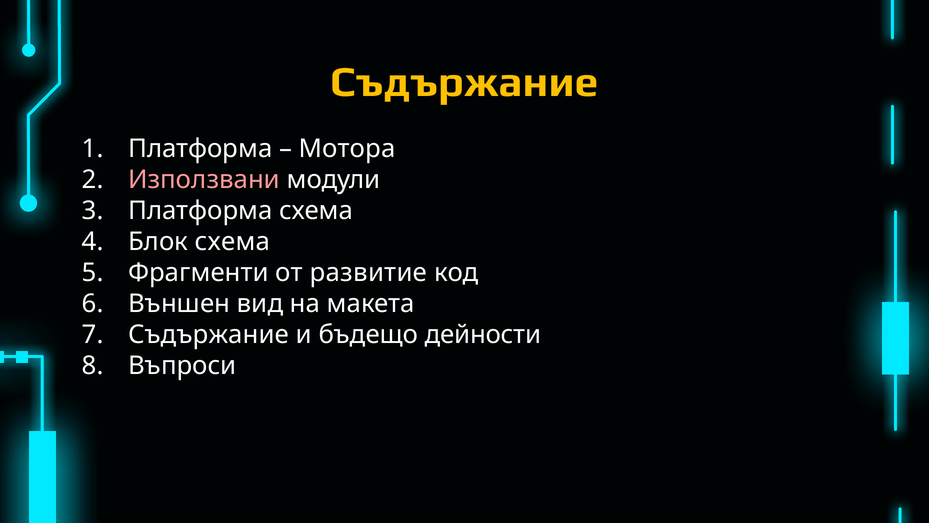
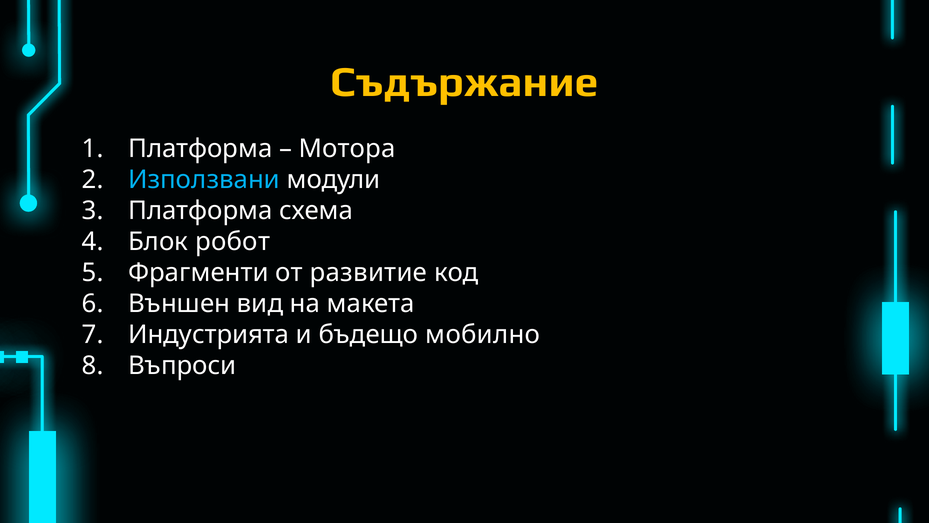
Използвани colour: pink -> light blue (204, 179)
Блок схема: схема -> робот (233, 241)
Съдържание: Съдържание -> Индустрията (209, 334)
дейности: дейности -> мобилно (483, 334)
